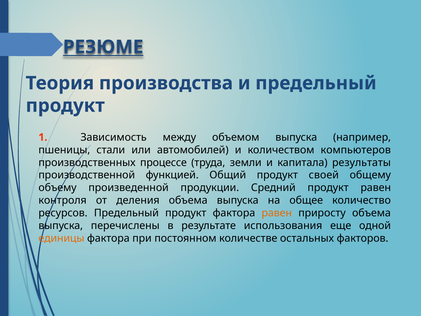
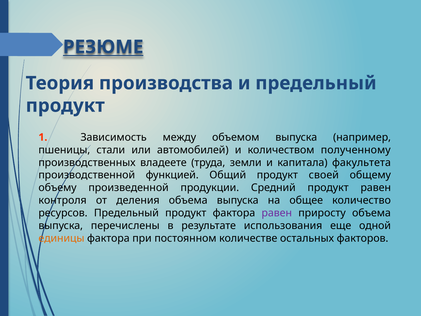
компьютеров: компьютеров -> полученному (356, 150)
процессе: процессе -> владеете (163, 162)
результаты: результаты -> факультета (361, 162)
равен colour: orange -> purple (277, 213)
